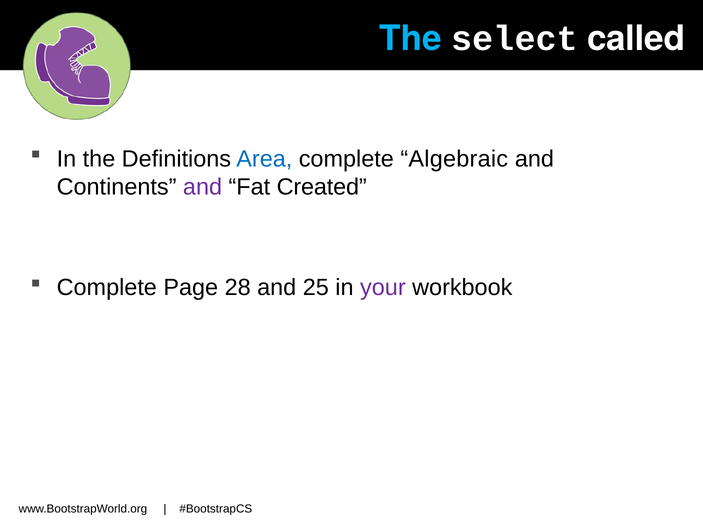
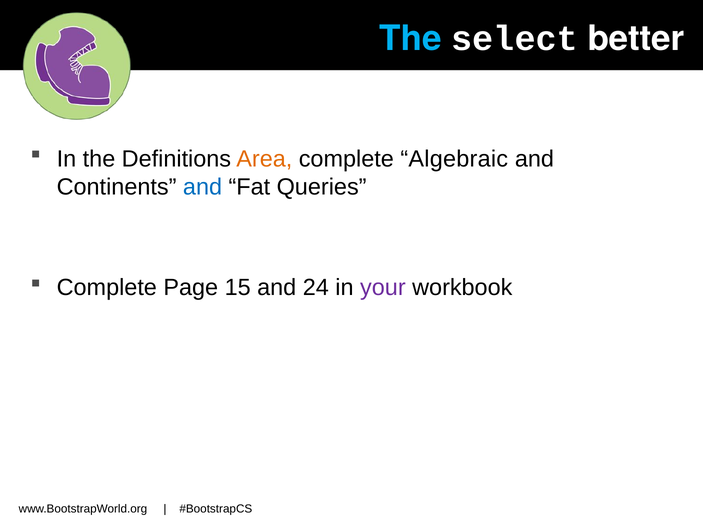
called: called -> better (636, 39)
Area colour: blue -> orange (264, 159)
and colour: purple -> blue (203, 187)
Created: Created -> Queries (322, 187)
28: 28 -> 15 (238, 288)
25: 25 -> 24 (316, 288)
